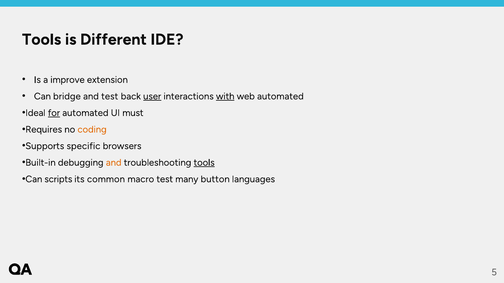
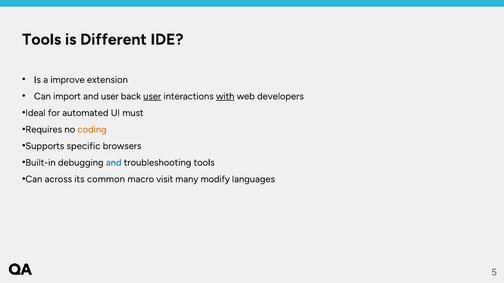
bridge: bridge -> import (67, 96)
and test: test -> user (110, 96)
web automated: automated -> developers (280, 96)
for underline: present -> none (54, 113)
and colour: orange -> blue (114, 163)
tools underline: present -> none (204, 163)
scripts: scripts -> across (58, 179)
macro test: test -> visit (165, 179)
button: button -> modify (215, 179)
